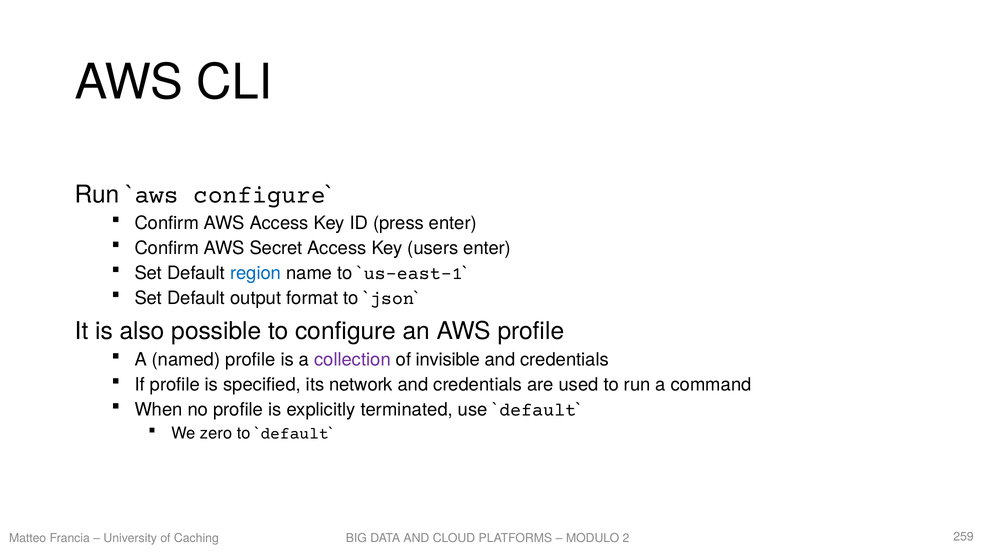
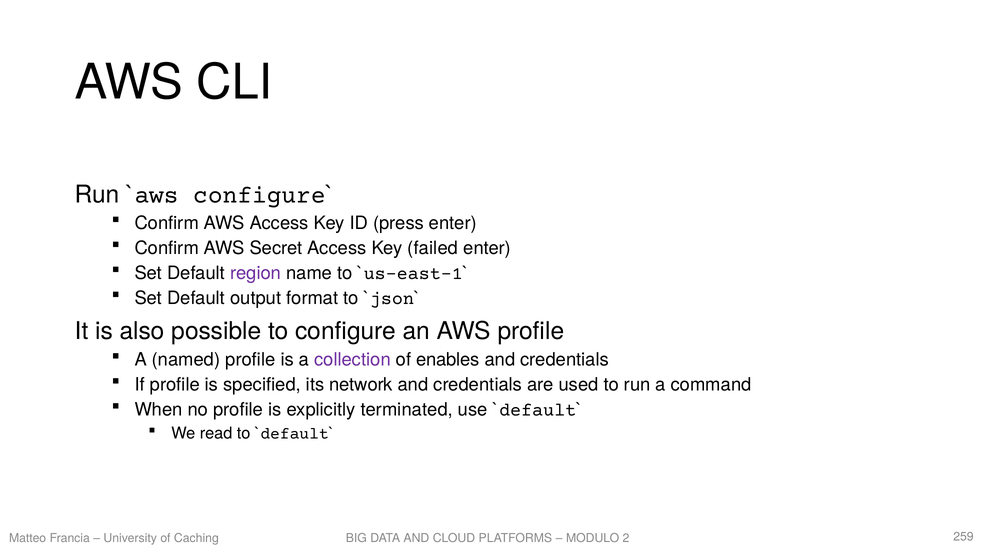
users: users -> failed (433, 248)
region colour: blue -> purple (256, 273)
invisible: invisible -> enables (448, 360)
zero: zero -> read (216, 433)
